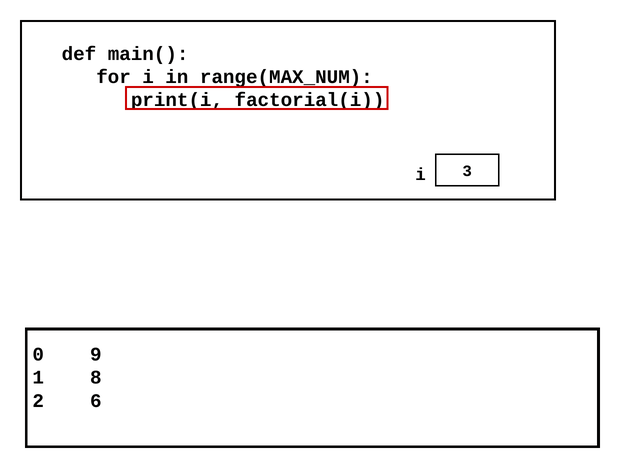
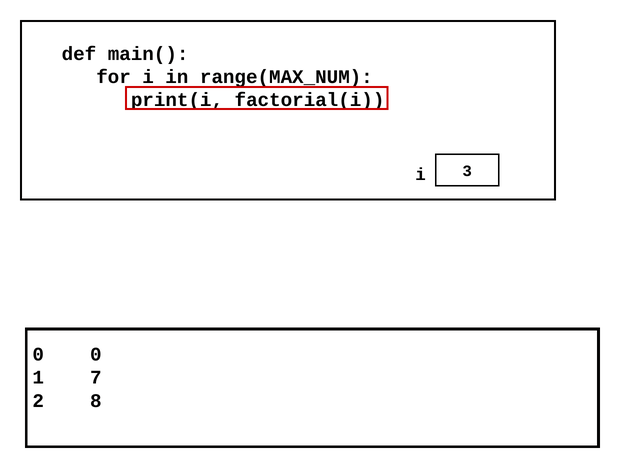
0 9: 9 -> 0 (96, 354)
8: 8 -> 7 (96, 377)
6: 6 -> 8 (96, 400)
